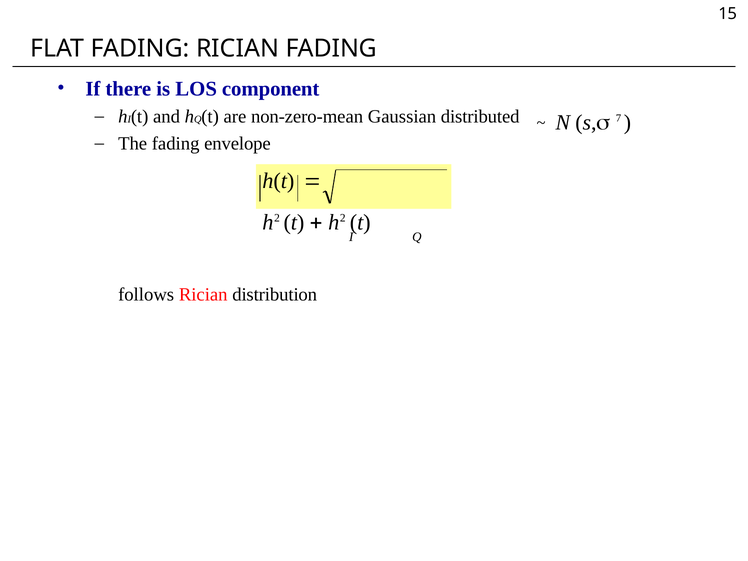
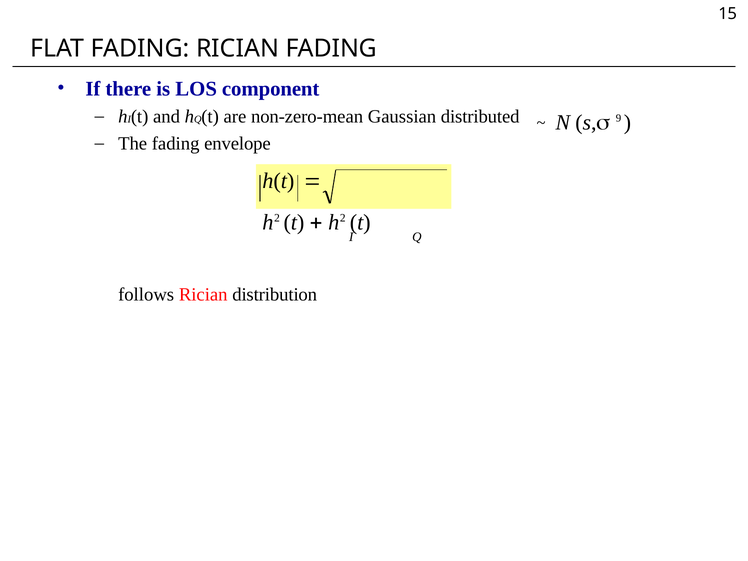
7: 7 -> 9 (619, 118)
